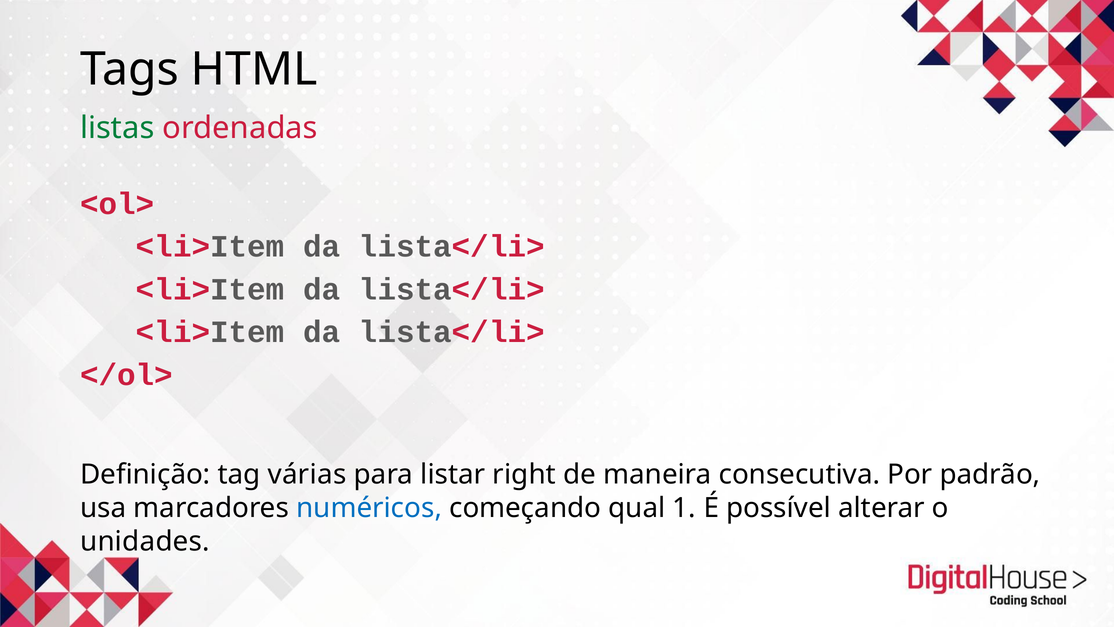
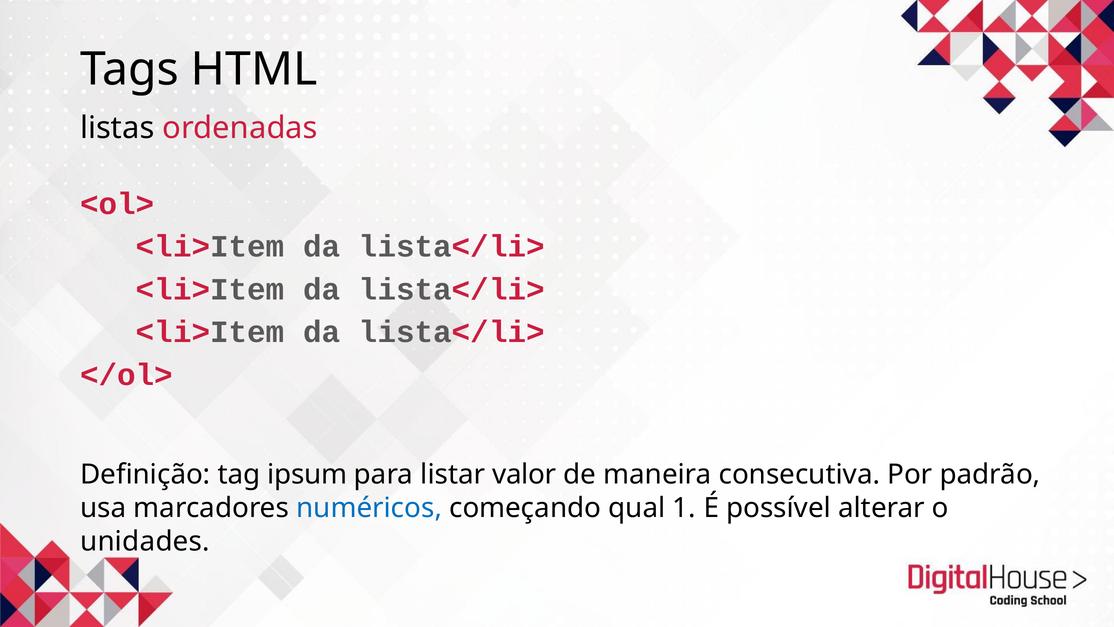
listas colour: green -> black (117, 128)
várias: várias -> ipsum (307, 474)
right: right -> valor (524, 474)
